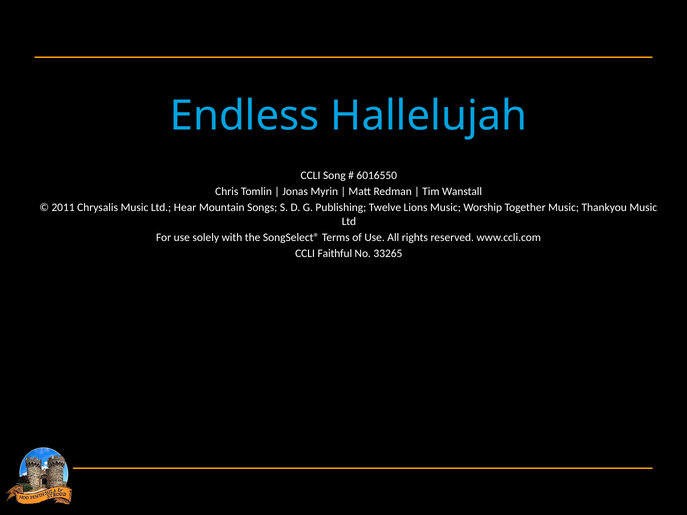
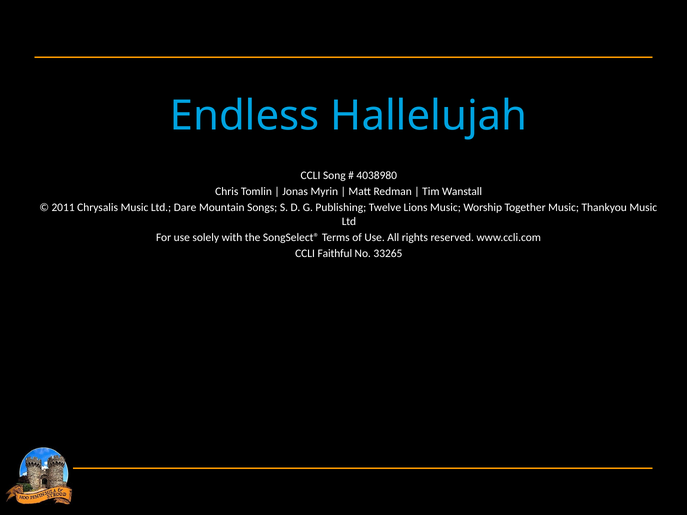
6016550: 6016550 -> 4038980 (377, 176)
Hear: Hear -> Dare (185, 208)
